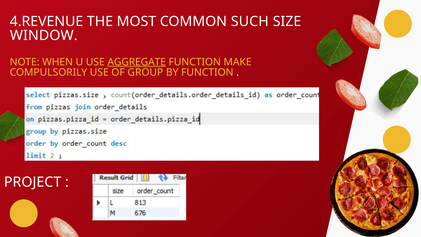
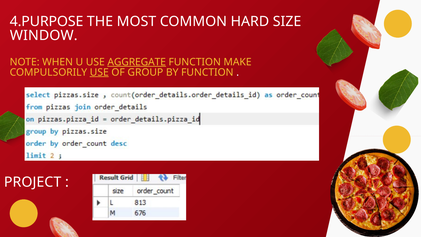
4.REVENUE: 4.REVENUE -> 4.PURPOSE (47, 21)
SUCH: SUCH -> HARD (250, 21)
USE underline: none -> present (99, 72)
